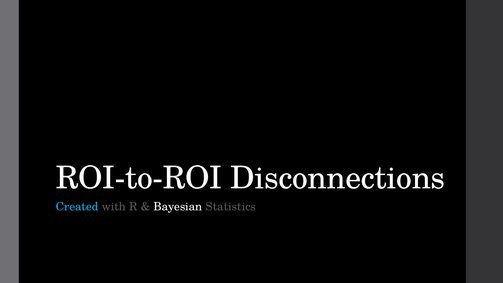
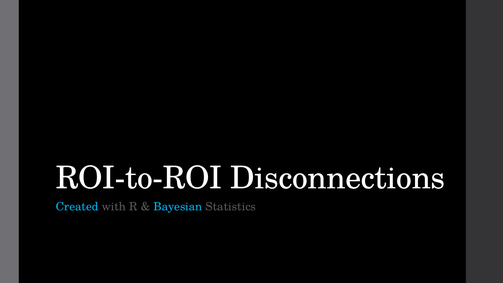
Bayesian colour: white -> light blue (178, 207)
